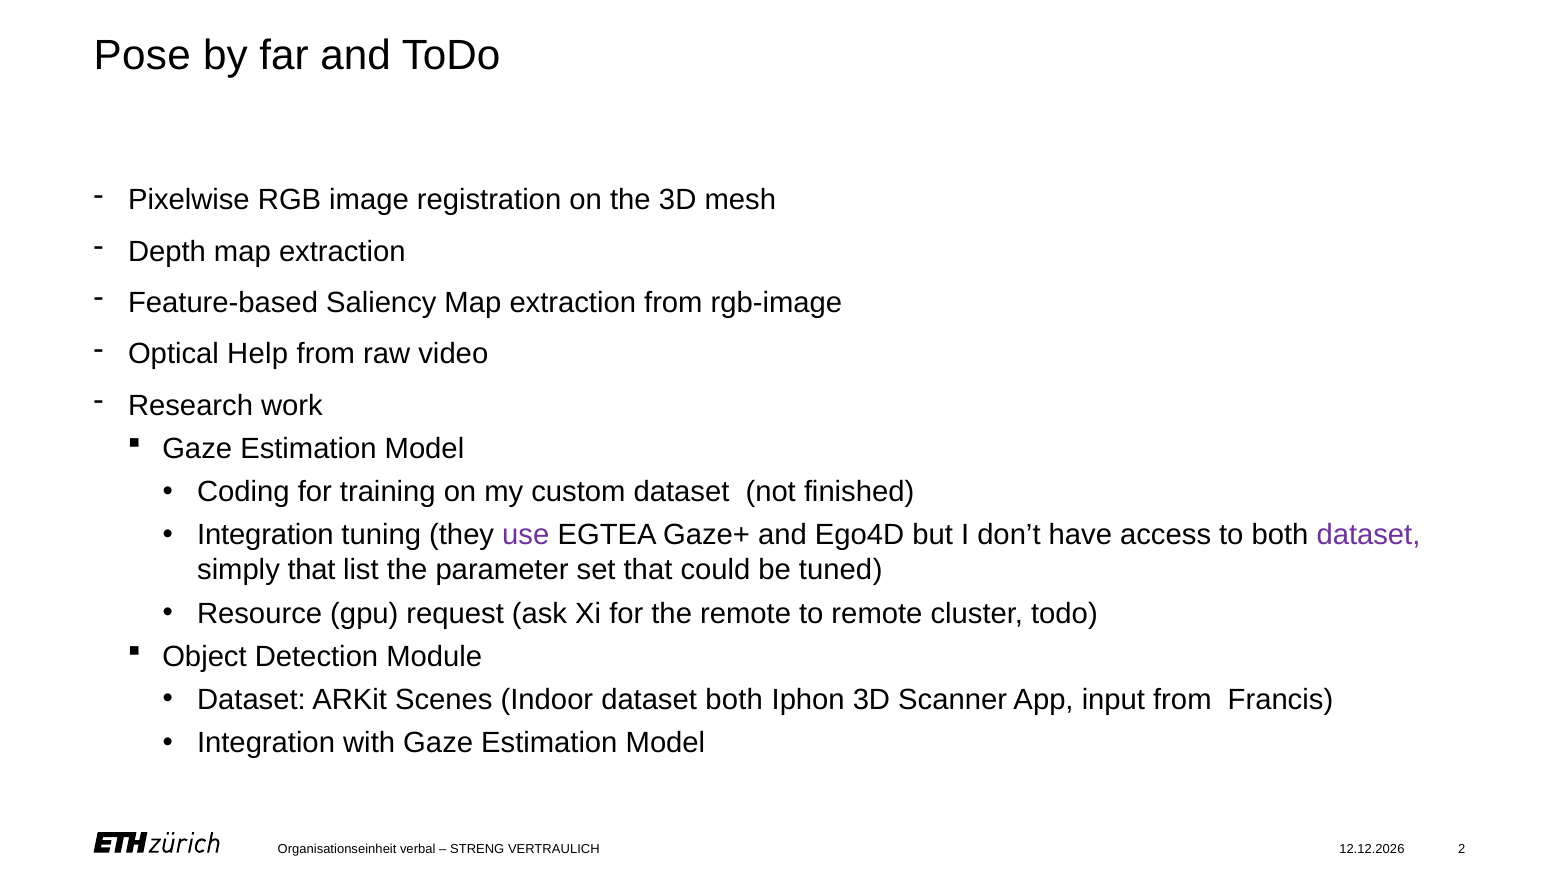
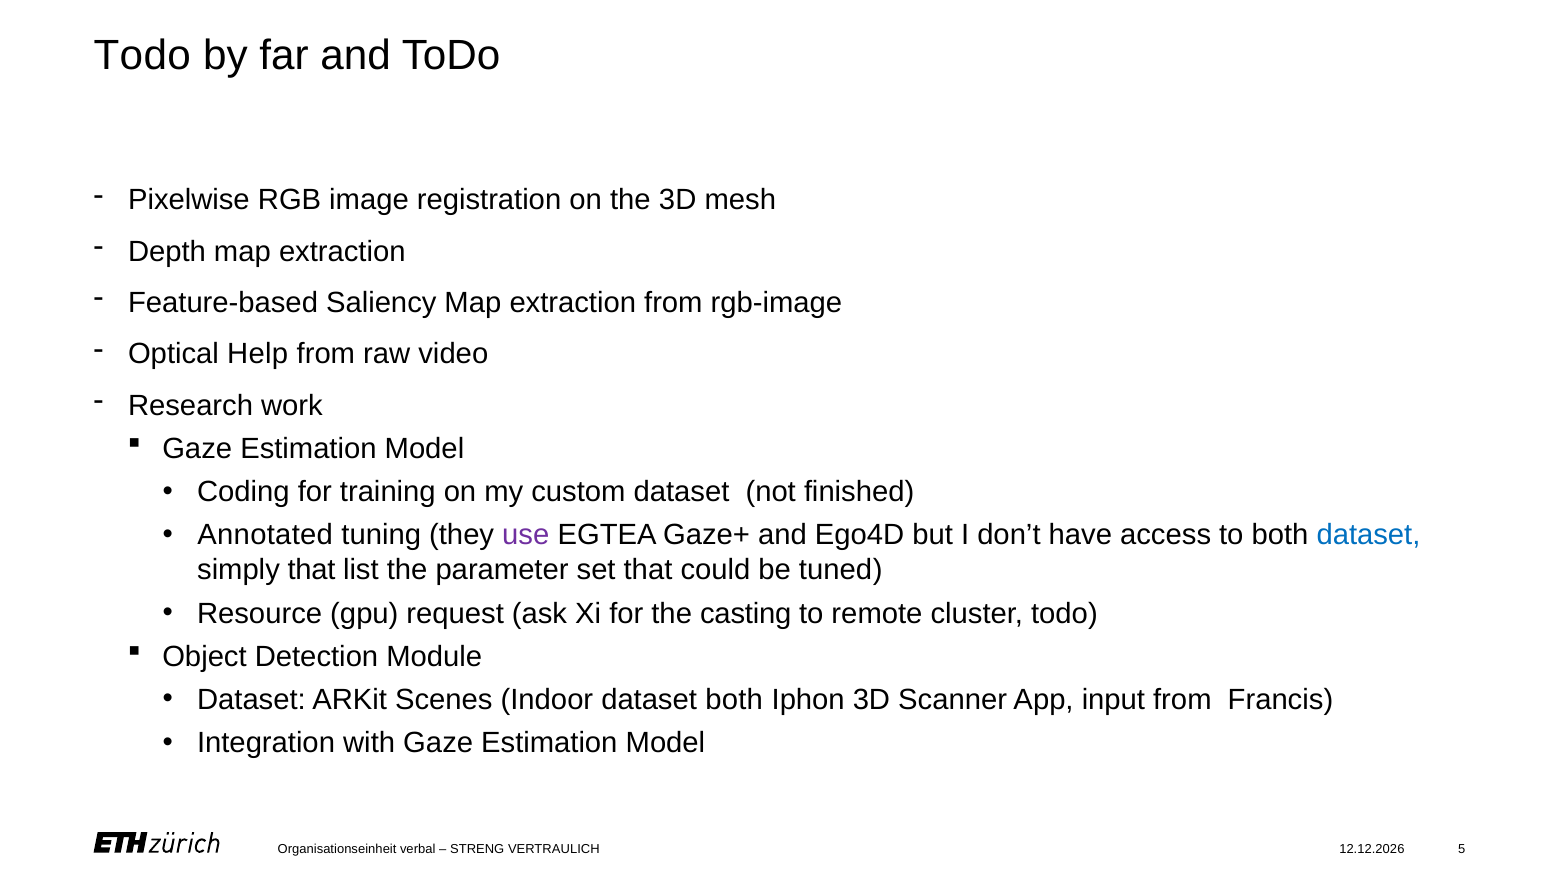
Pose: Pose -> Todo (142, 56)
Integration: Integration -> Annotated (265, 535)
dataset colour: purple -> blue (1368, 535)
the remote: remote -> casting (746, 613)
2: 2 -> 5 (1462, 849)
